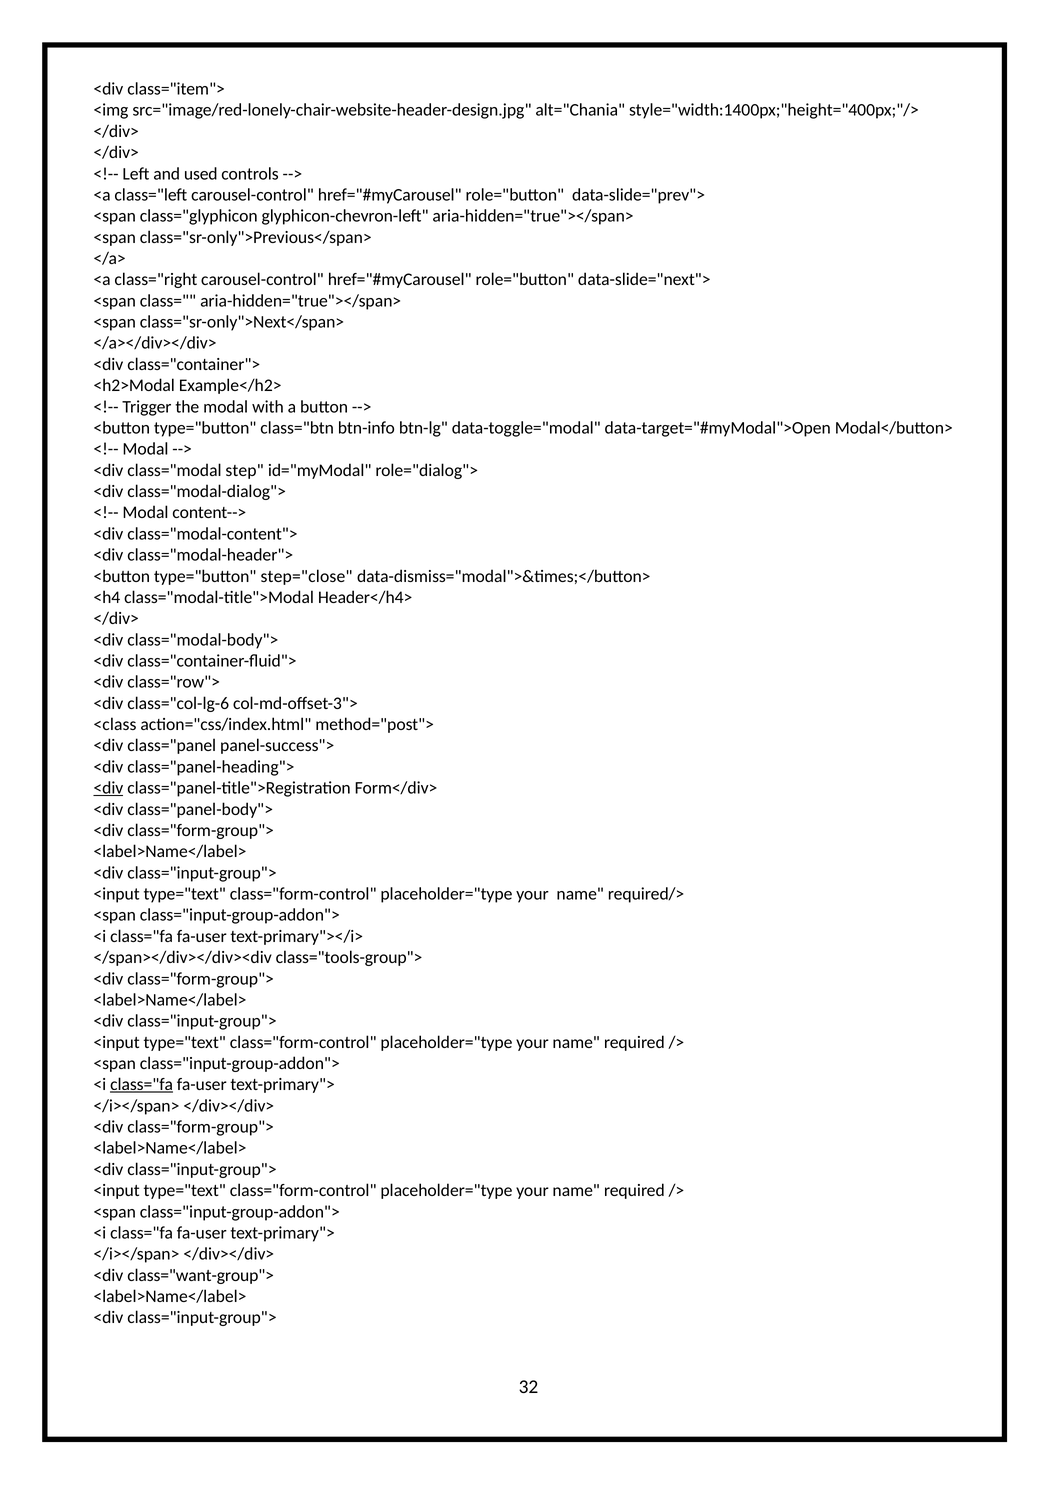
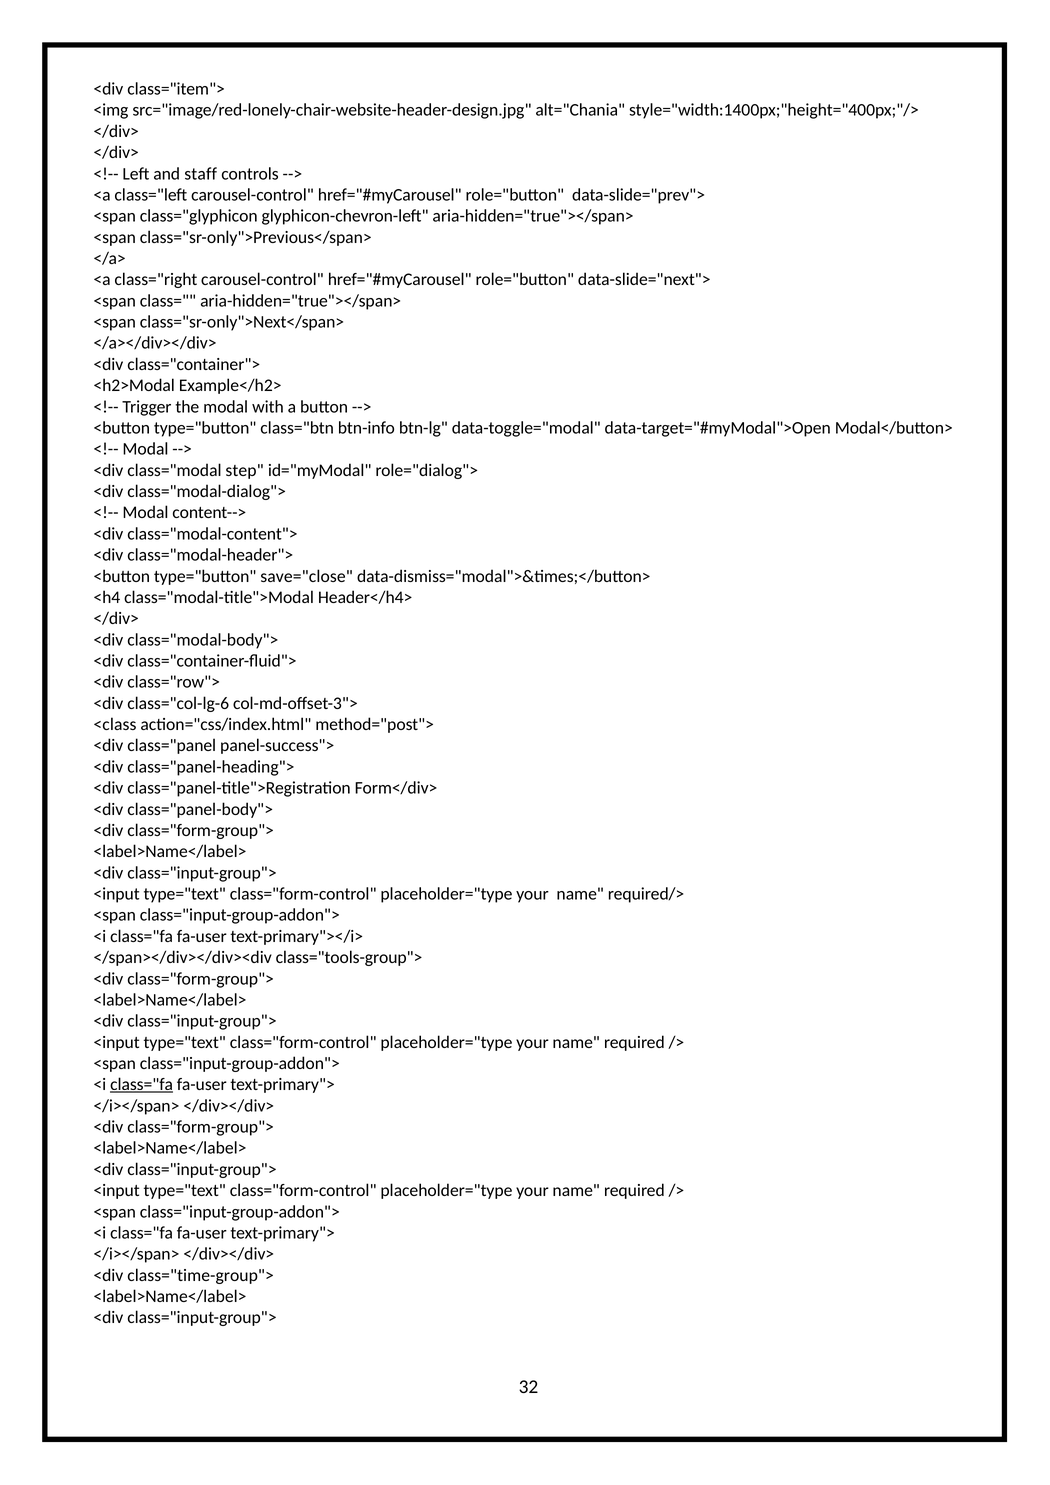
used: used -> staff (201, 174)
step="close: step="close -> save="close (307, 576)
<div underline: present -> none (108, 788)
class="want-group">: class="want-group"> -> class="time-group"> (201, 1275)
